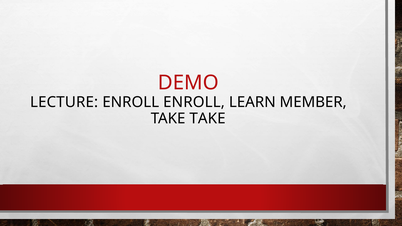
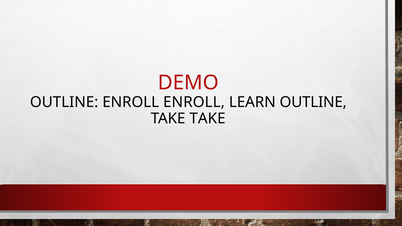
LECTURE: LECTURE -> OUTLINE (64, 102)
LEARN MEMBER: MEMBER -> OUTLINE (313, 102)
